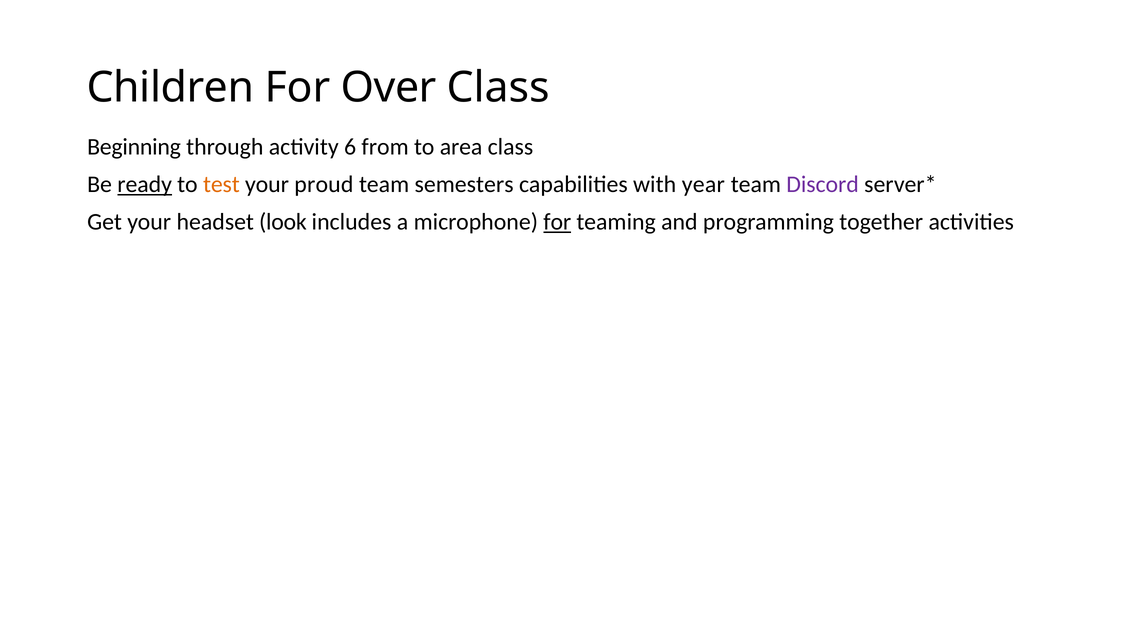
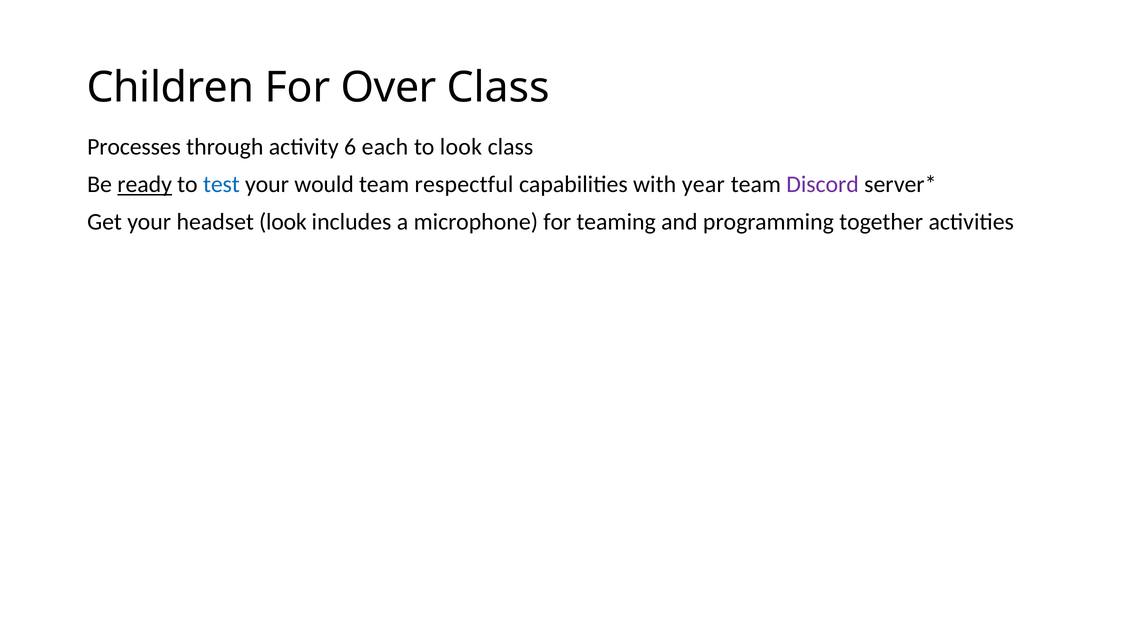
Beginning: Beginning -> Processes (134, 147)
from: from -> each (385, 147)
to area: area -> look (461, 147)
test colour: orange -> blue (221, 184)
proud: proud -> would (324, 184)
semesters: semesters -> respectful (464, 184)
for underline: present -> none (557, 222)
